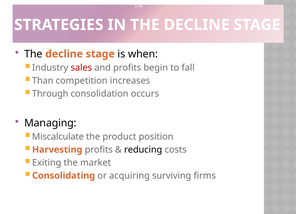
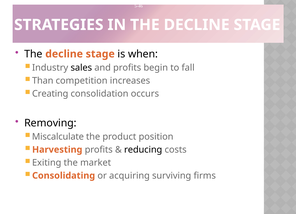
sales colour: red -> black (81, 68)
Through: Through -> Creating (50, 94)
Managing: Managing -> Removing (50, 123)
